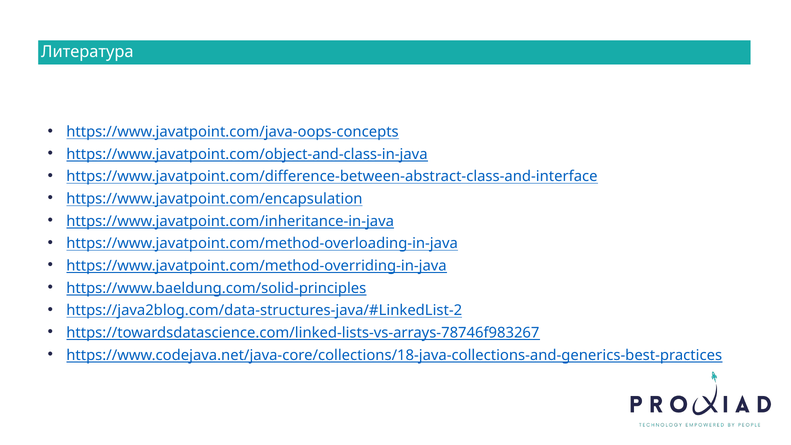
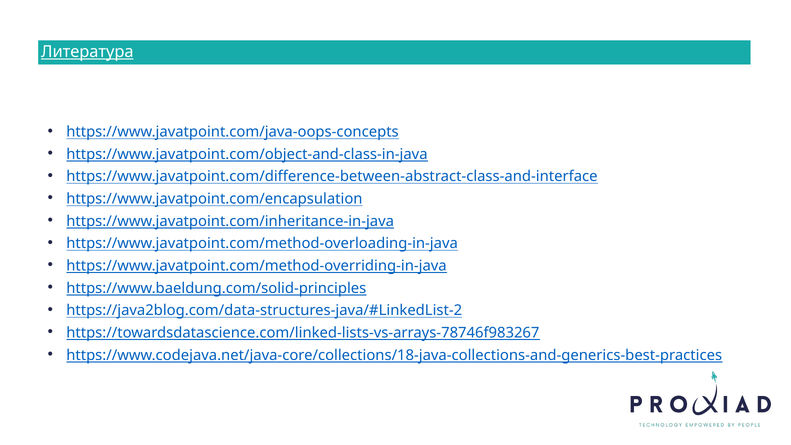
Литература underline: none -> present (87, 52)
